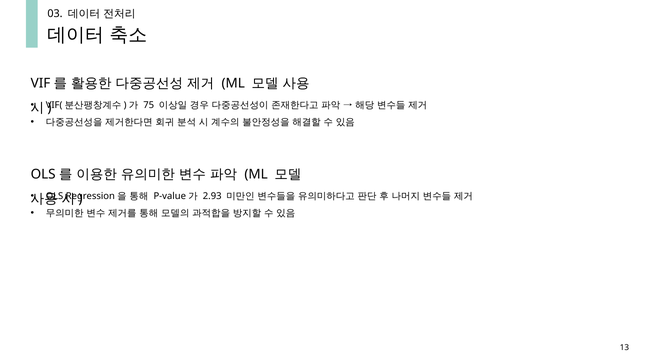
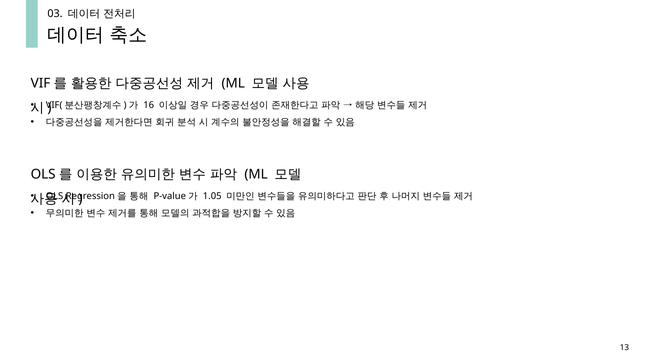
75: 75 -> 16 (149, 105)
2.93: 2.93 -> 1.05 (212, 196)
